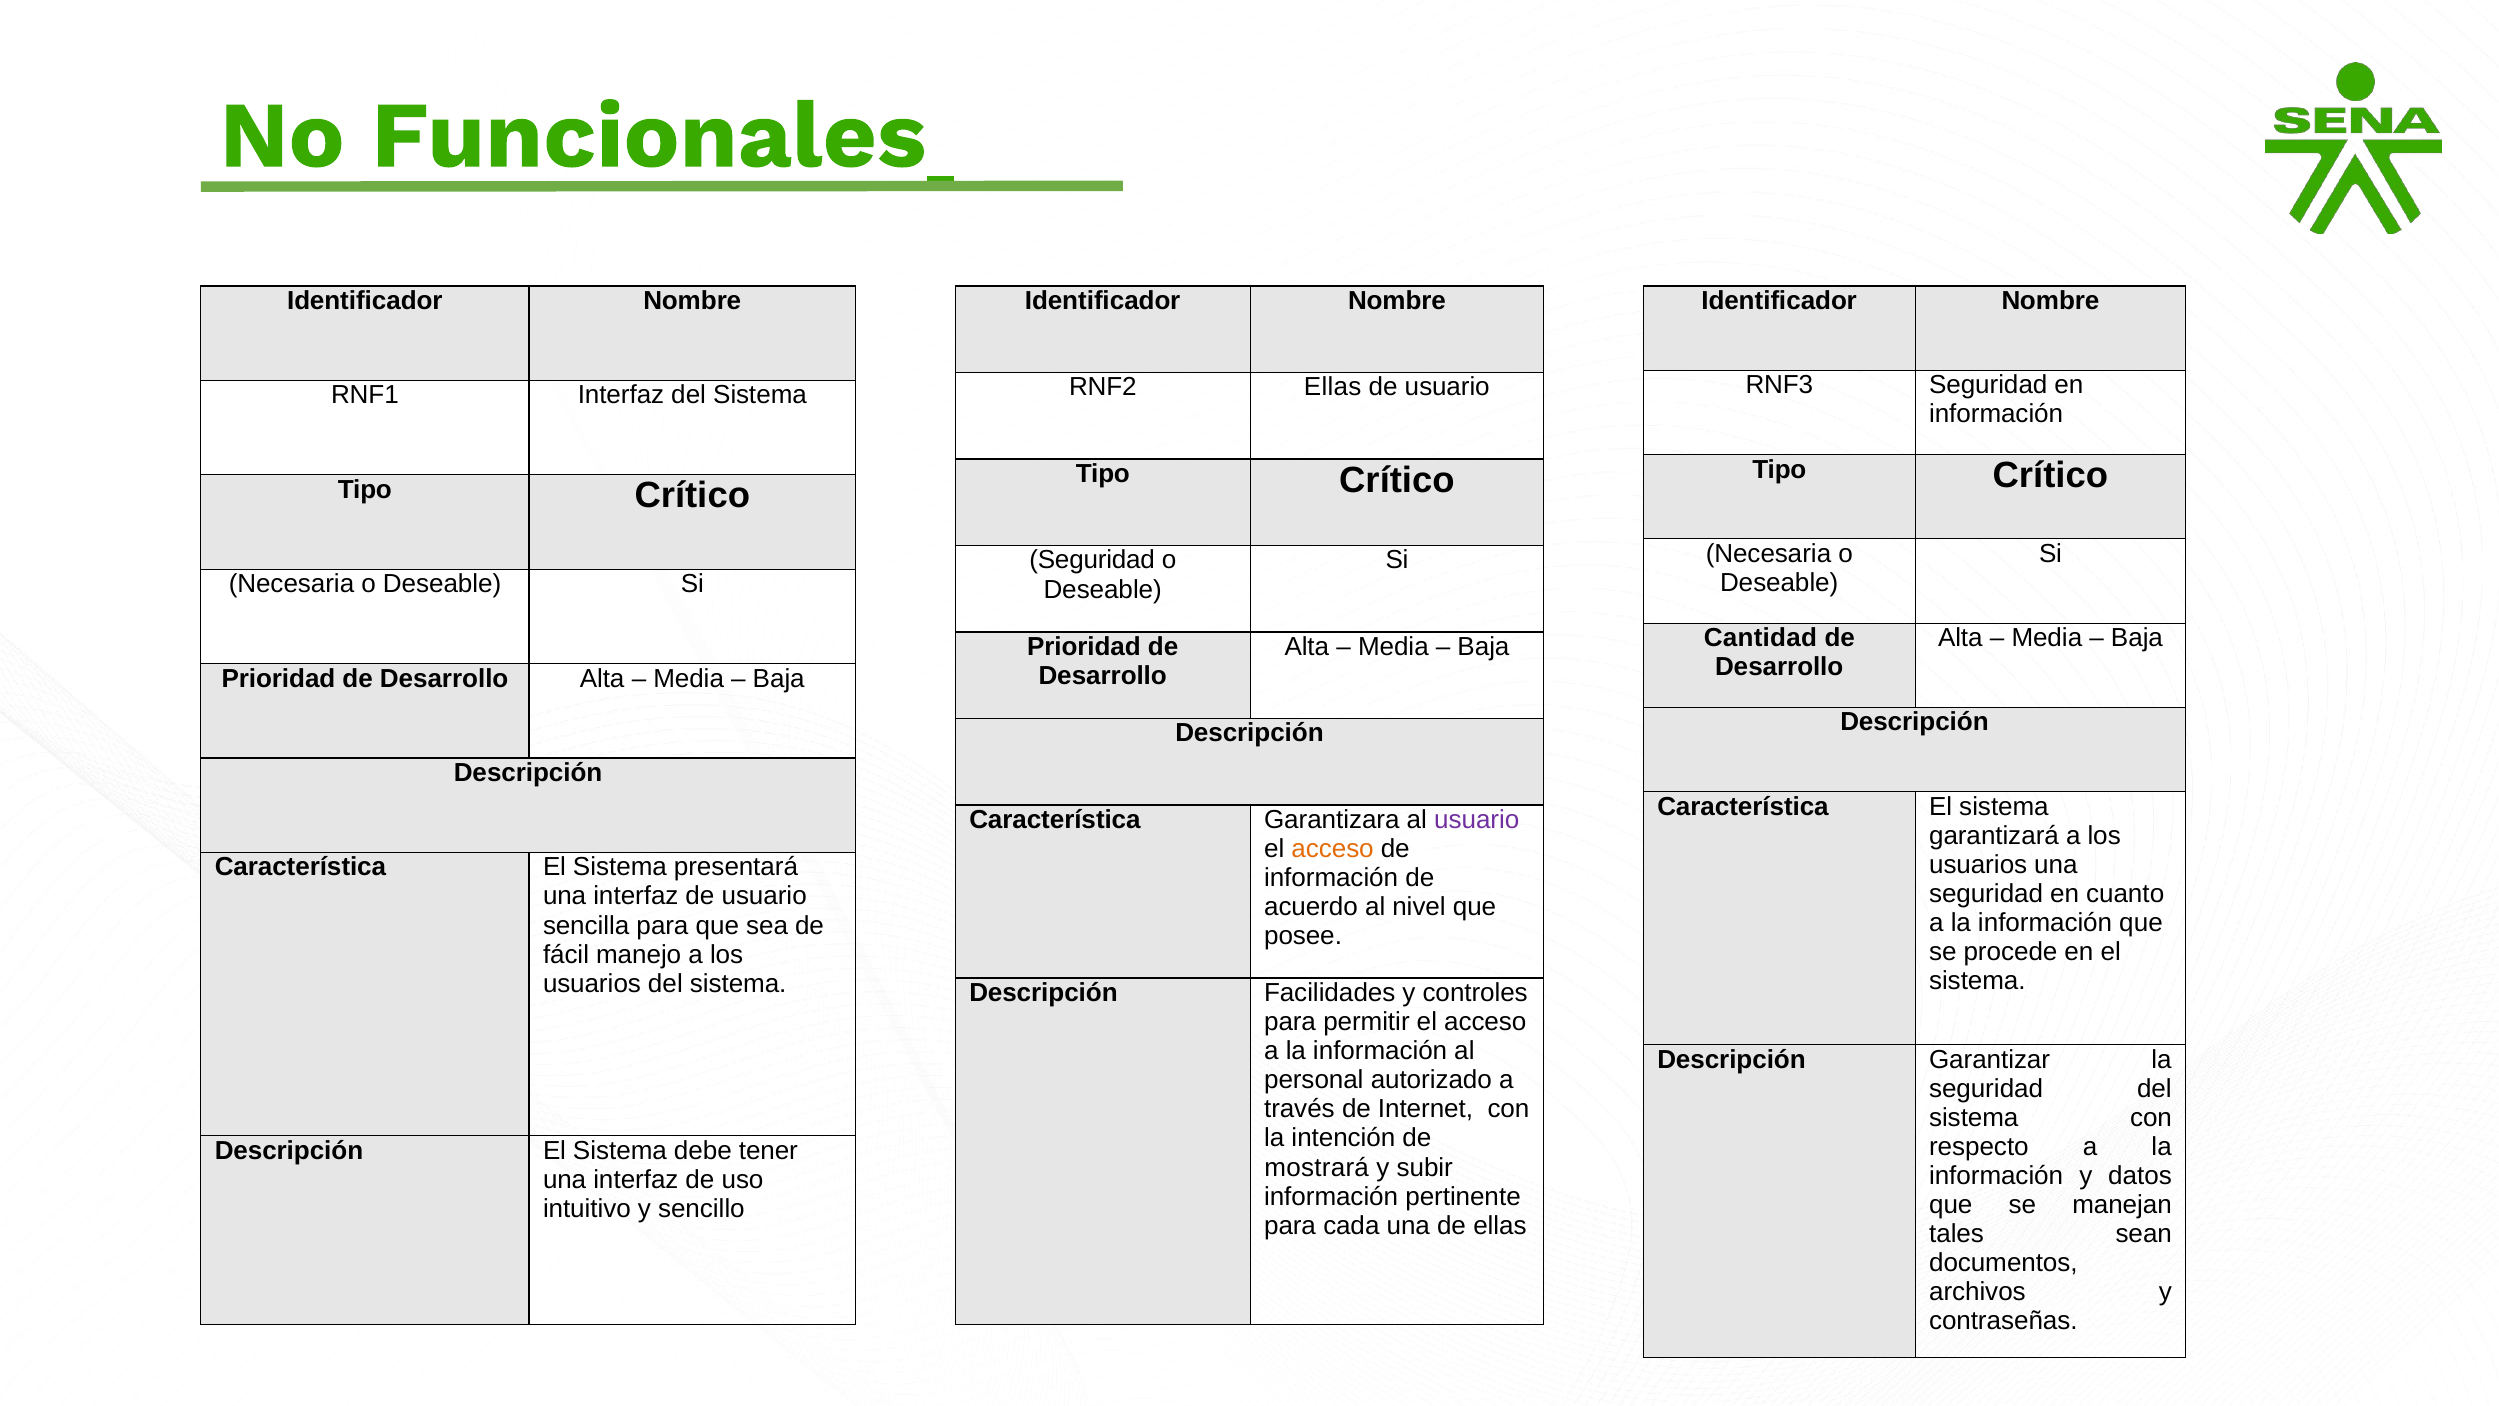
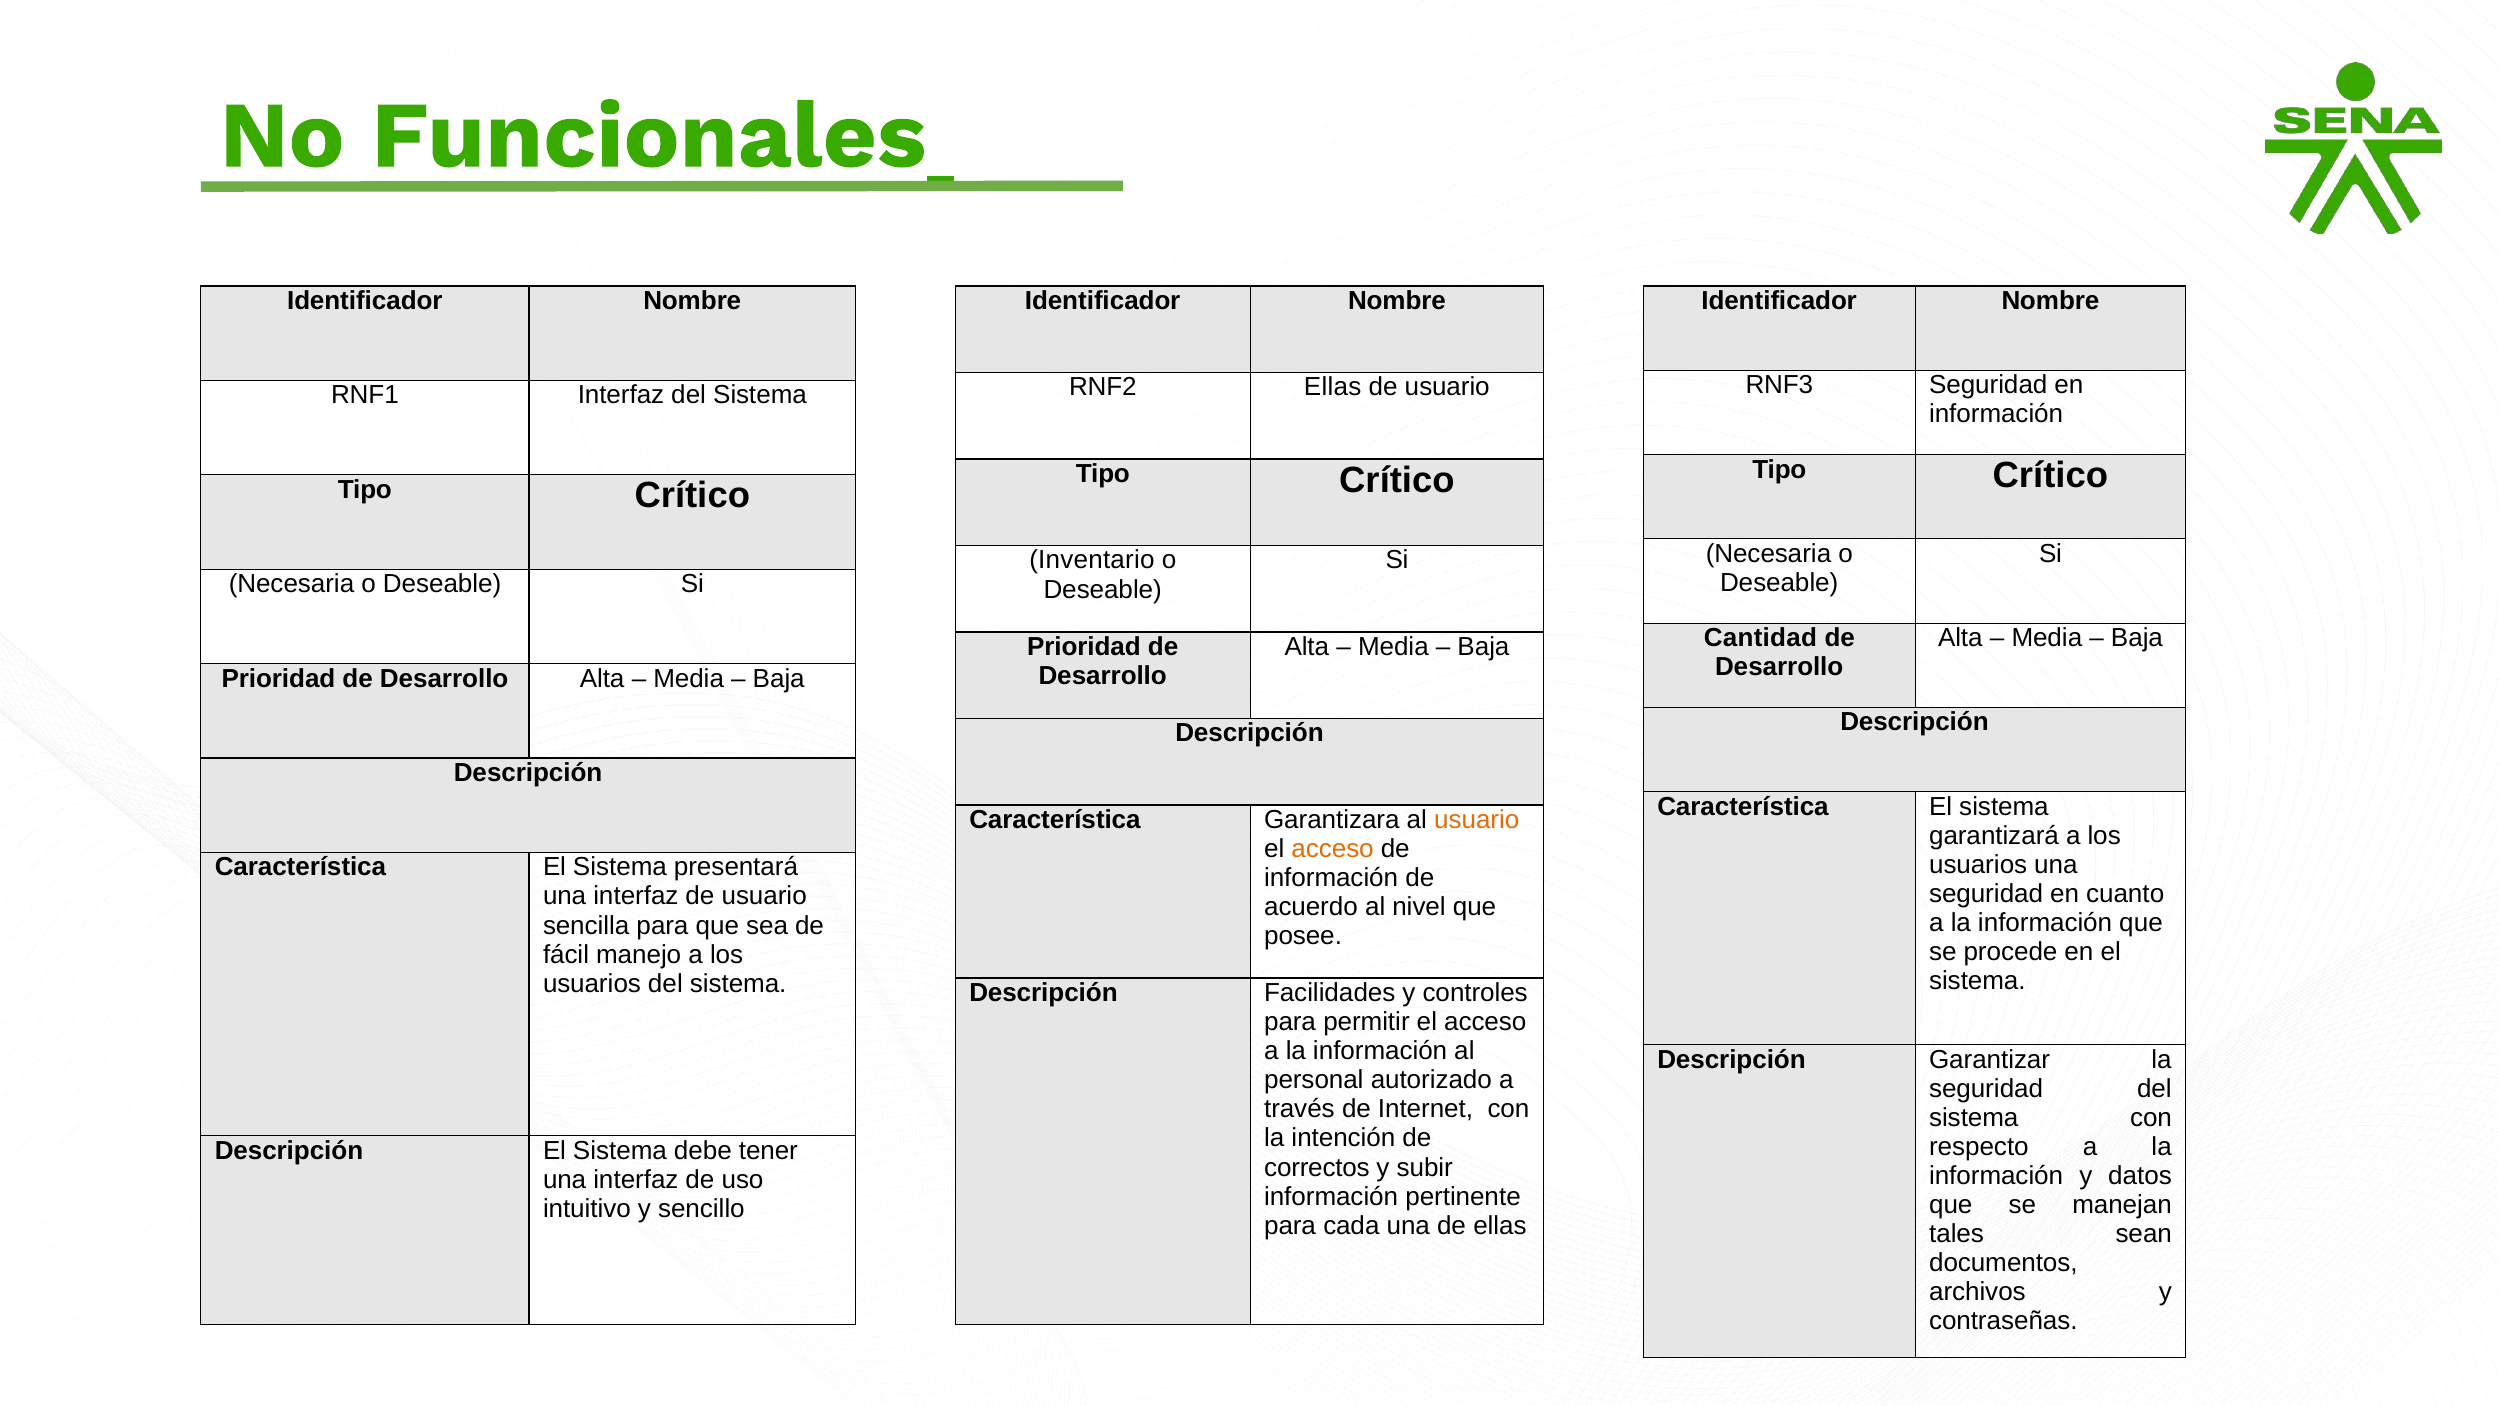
Seguridad: Seguridad -> Inventario (1092, 560)
usuario colour: purple -> orange (1477, 820)
mostrará: mostrará -> correctos (1317, 1167)
